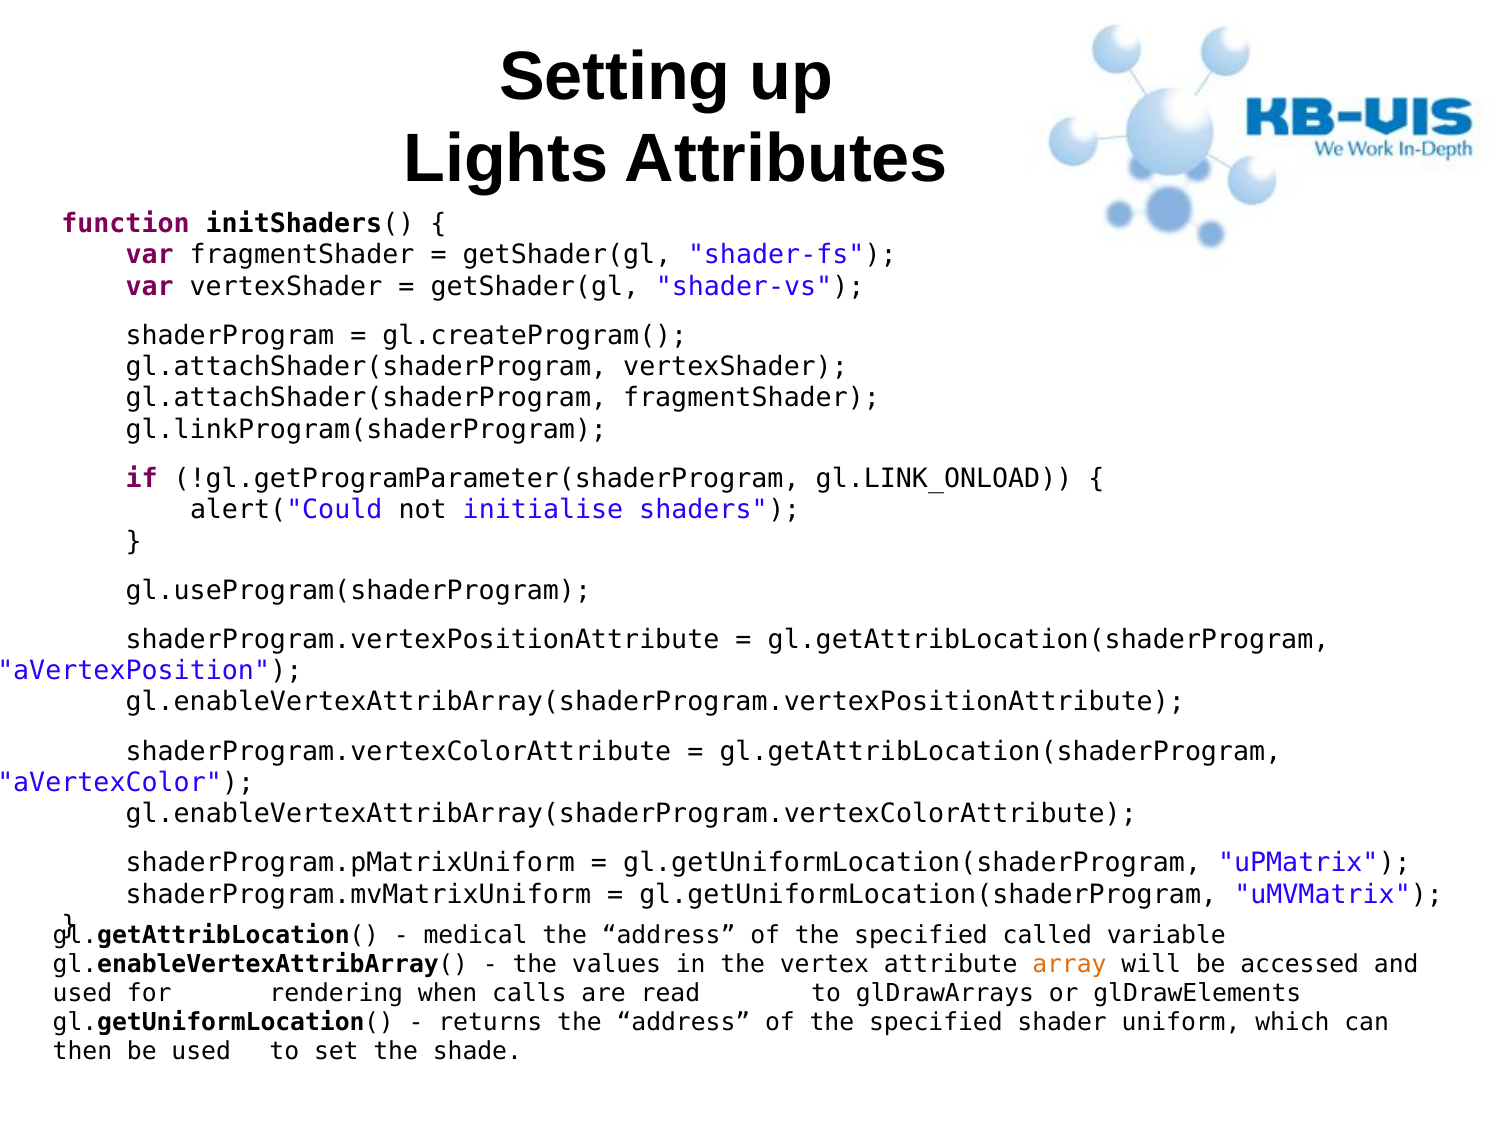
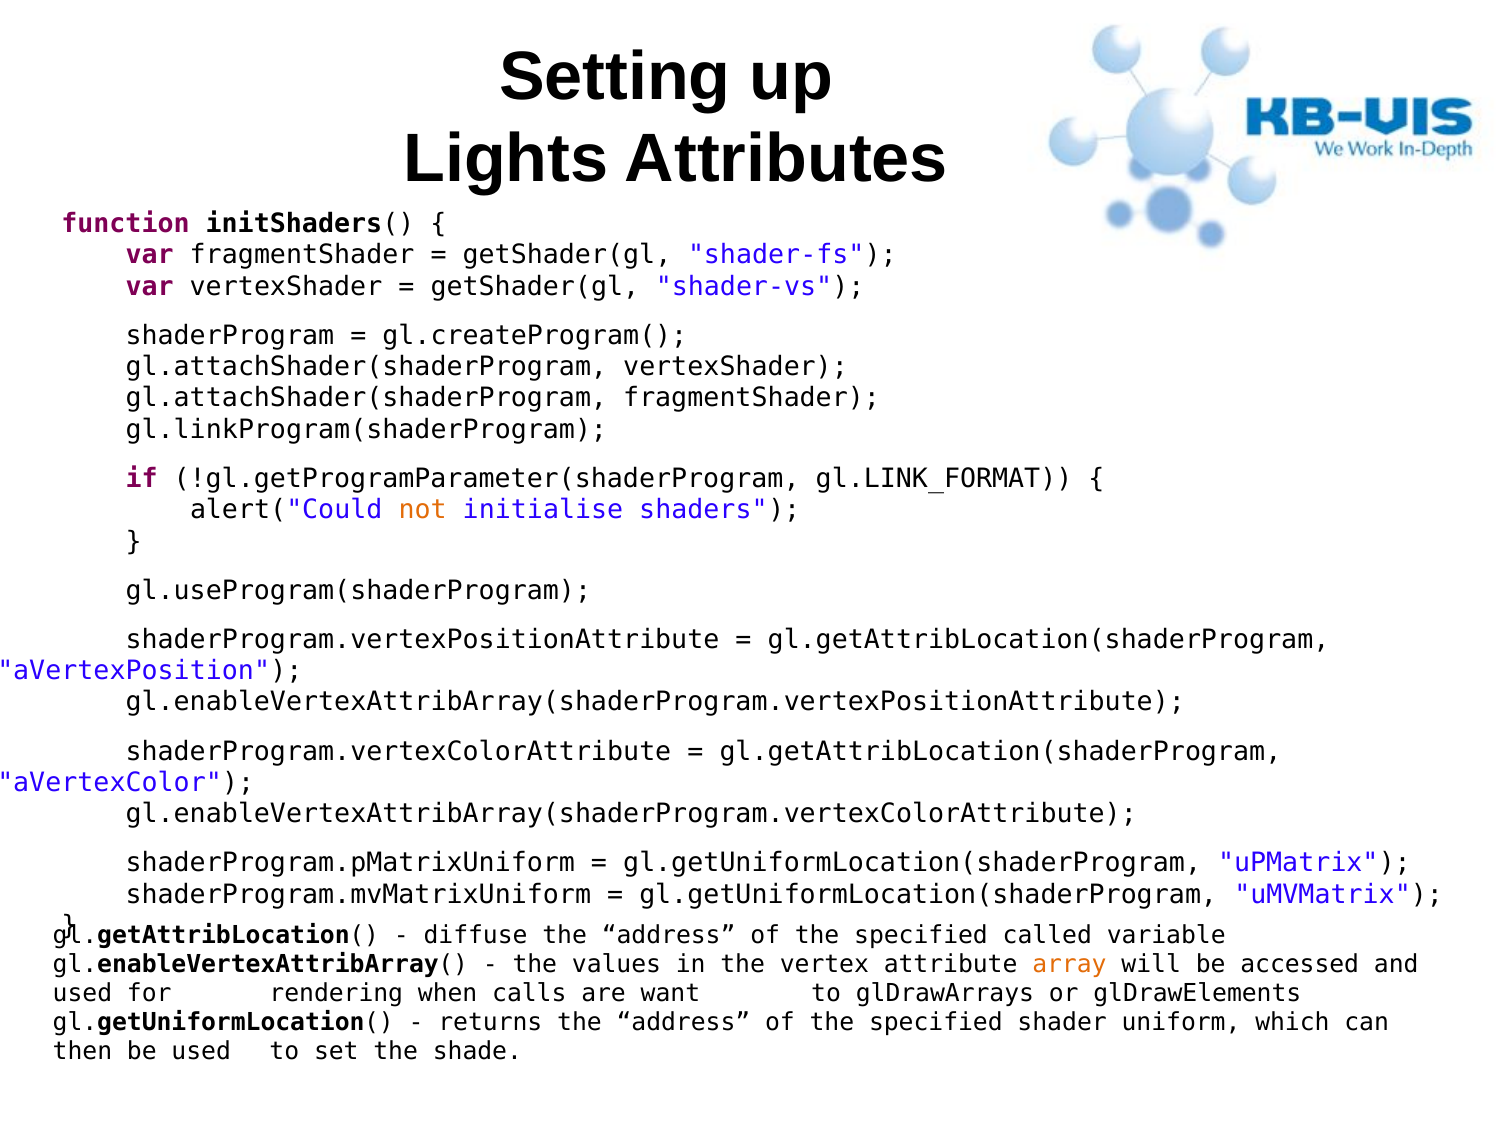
gl.LINK_ONLOAD: gl.LINK_ONLOAD -> gl.LINK_FORMAT (944, 478)
not colour: black -> orange (423, 510)
medical: medical -> diffuse (476, 935)
read: read -> want (670, 993)
